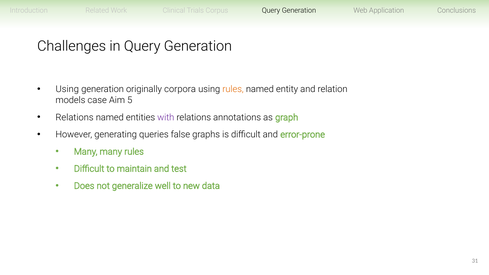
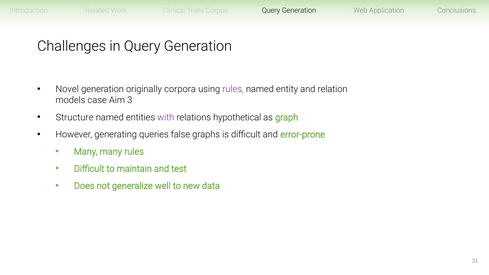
Using: Using -> Novel (67, 89)
rules colour: orange -> purple (233, 89)
5: 5 -> 3 (130, 100)
Relations: Relations -> Structure (75, 117)
annotations: annotations -> hypothetical (237, 117)
